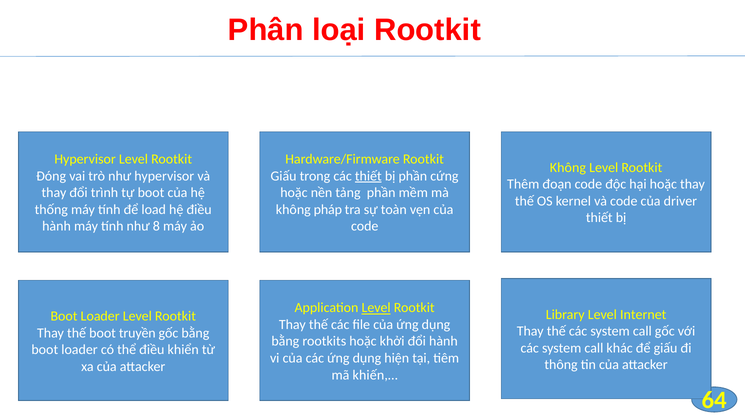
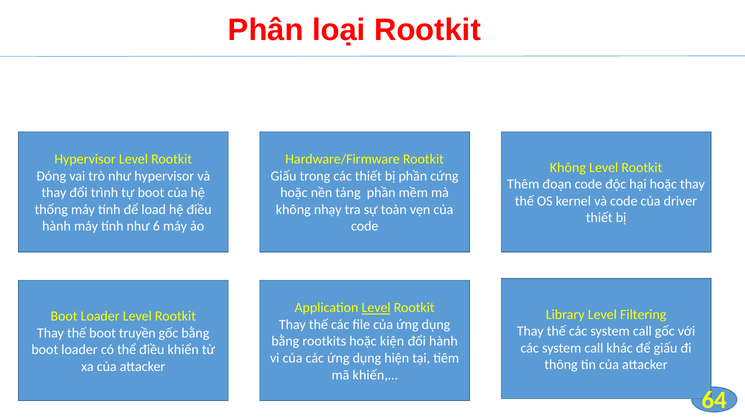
thiết underline: present -> none (368, 176)
pháp: pháp -> nhạy (328, 210)
8: 8 -> 6 (156, 226)
Internet: Internet -> Filtering (643, 314)
khởi: khởi -> kiện (392, 341)
